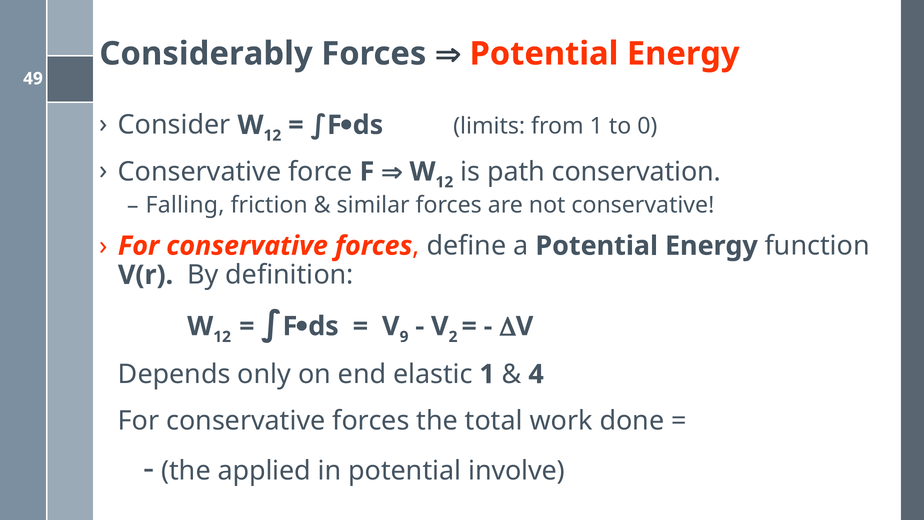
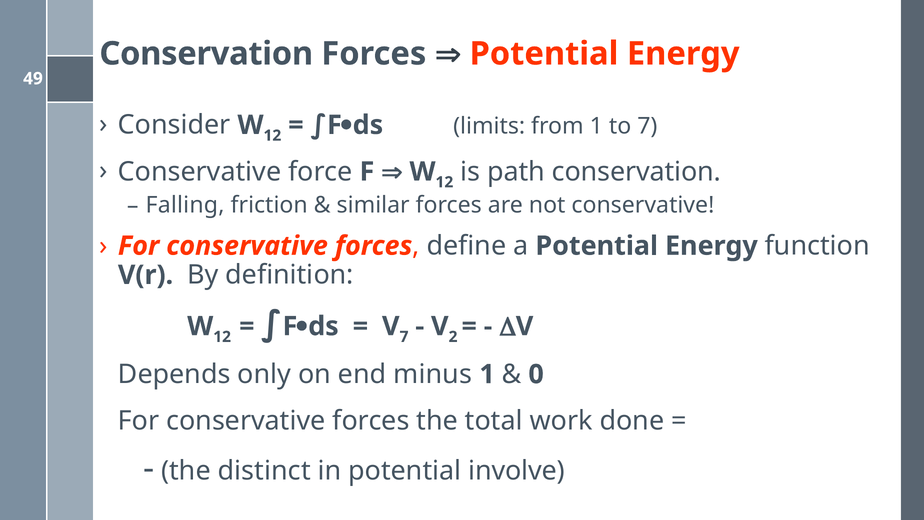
Considerably: Considerably -> Conservation (206, 54)
to 0: 0 -> 7 (647, 126)
9: 9 -> 7 (404, 337)
elastic: elastic -> minus (433, 374)
4: 4 -> 0 (536, 374)
applied: applied -> distinct (264, 471)
